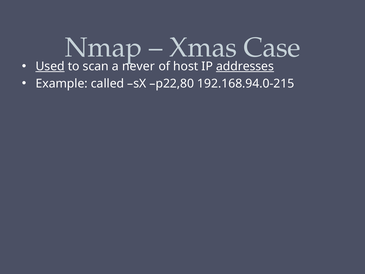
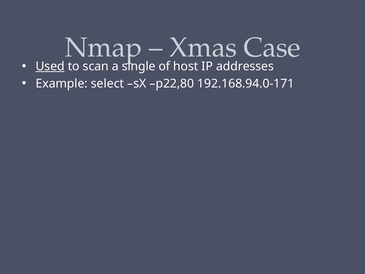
never: never -> single (139, 66)
addresses underline: present -> none (245, 66)
called: called -> select (107, 83)
192.168.94.0-215: 192.168.94.0-215 -> 192.168.94.0-171 (246, 83)
